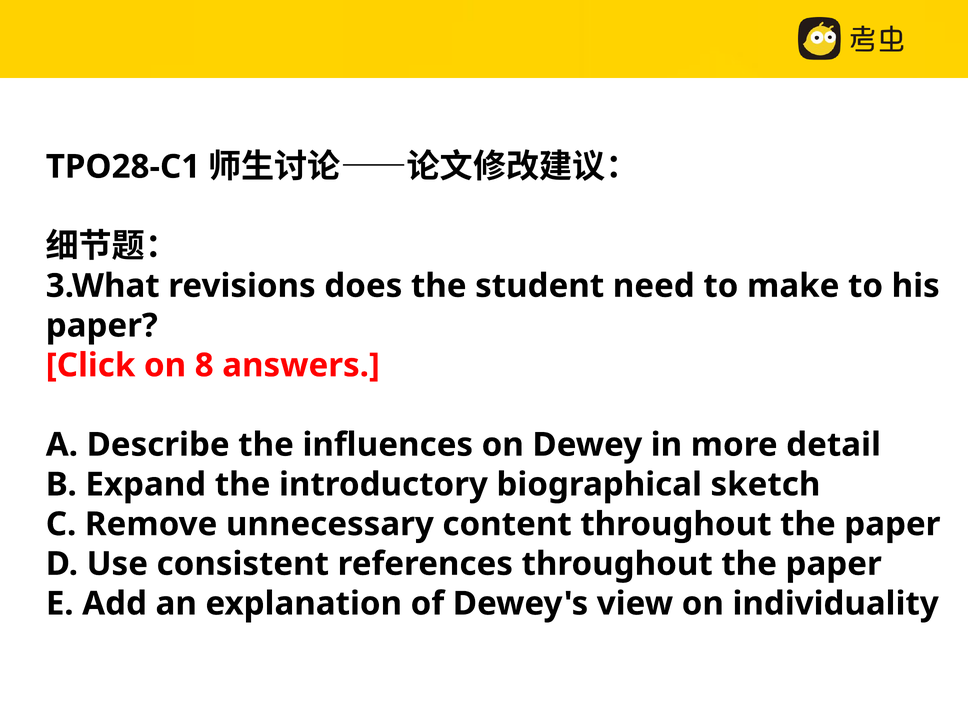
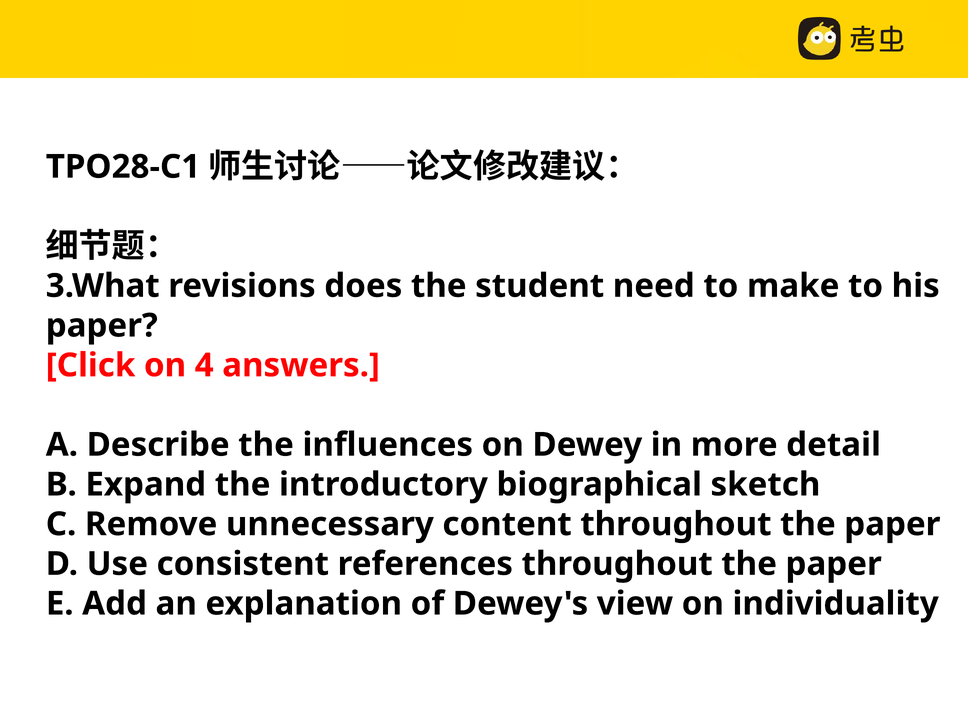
8: 8 -> 4 (204, 365)
